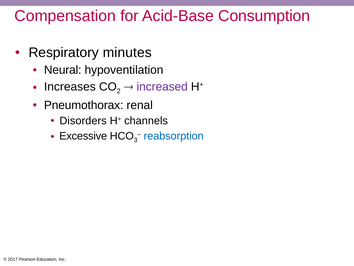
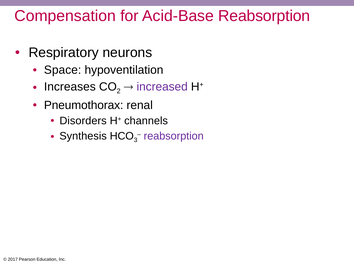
Acid-Base Consumption: Consumption -> Reabsorption (264, 16)
minutes: minutes -> neurons (127, 52)
Neural: Neural -> Space (63, 70)
reabsorption colour: blue -> purple (174, 136)
Excessive: Excessive -> Synthesis (83, 136)
